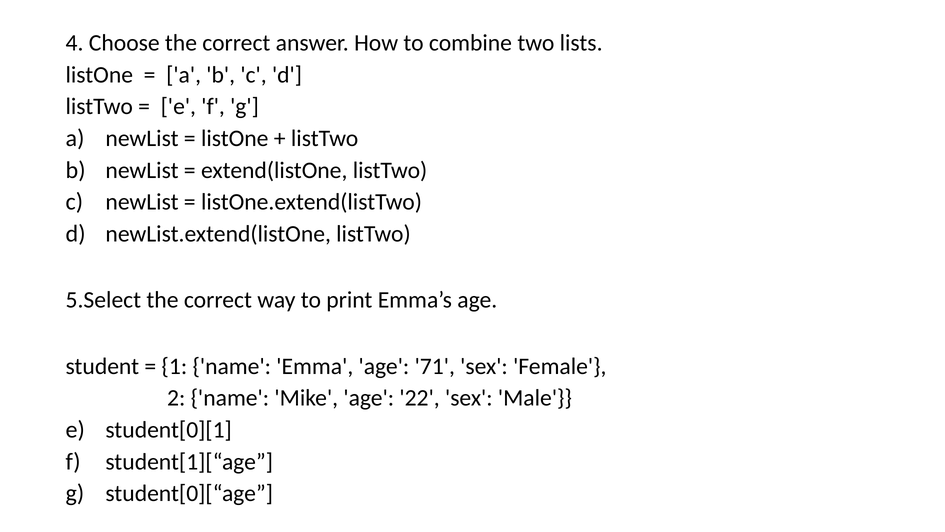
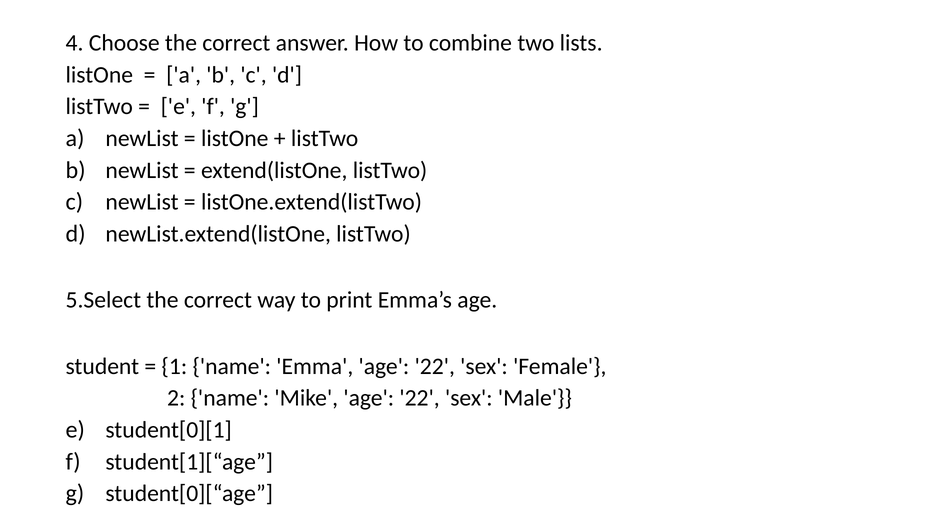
Emma age 71: 71 -> 22 (435, 366)
